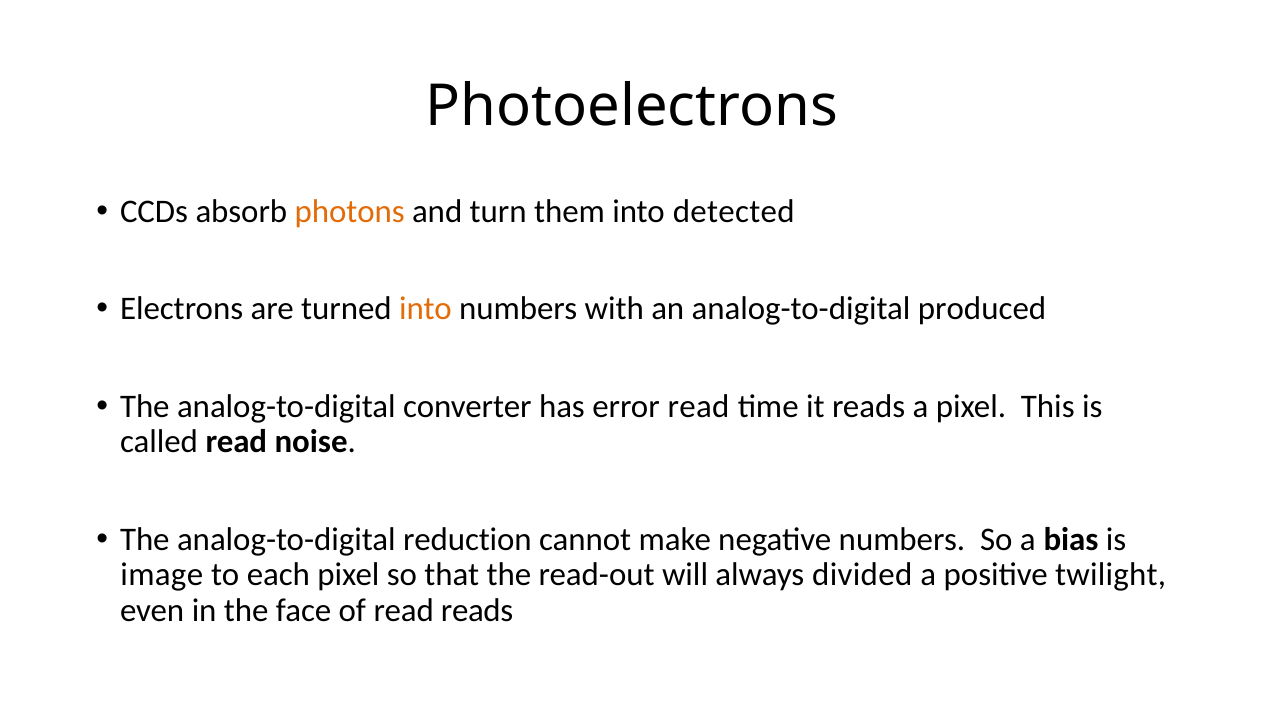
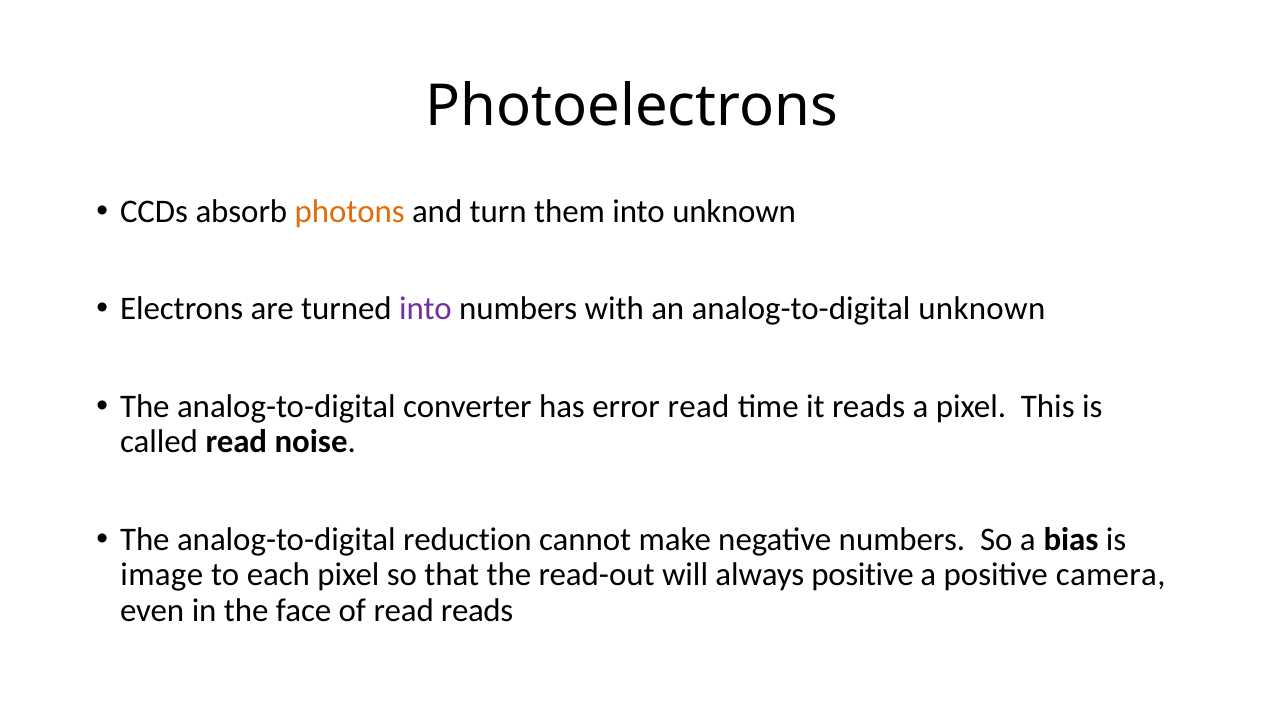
into detected: detected -> unknown (734, 212)
into colour: orange -> purple (425, 309)
analog-to-digital produced: produced -> unknown (982, 309)
always divided: divided -> positive (863, 575)
twilight: twilight -> camera (1111, 575)
